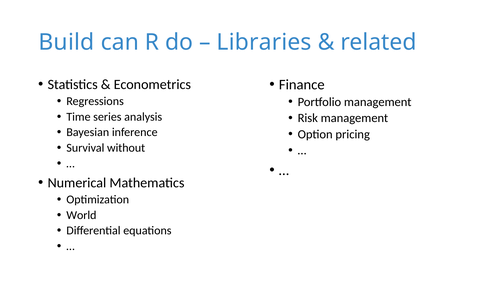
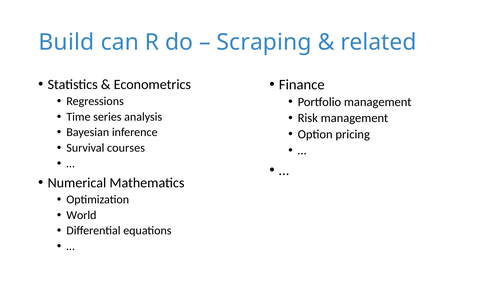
Libraries: Libraries -> Scraping (264, 42)
without: without -> courses (126, 148)
